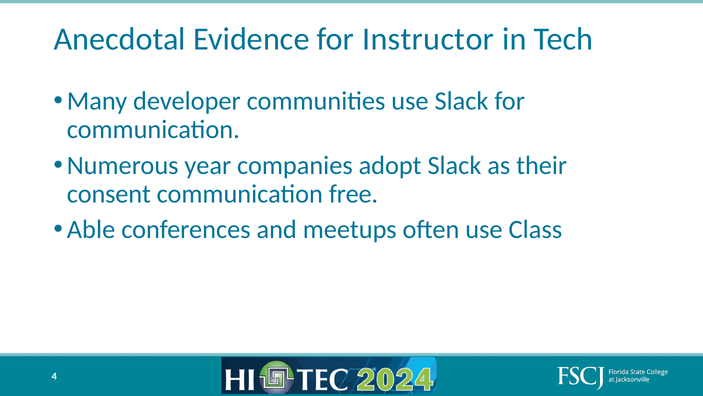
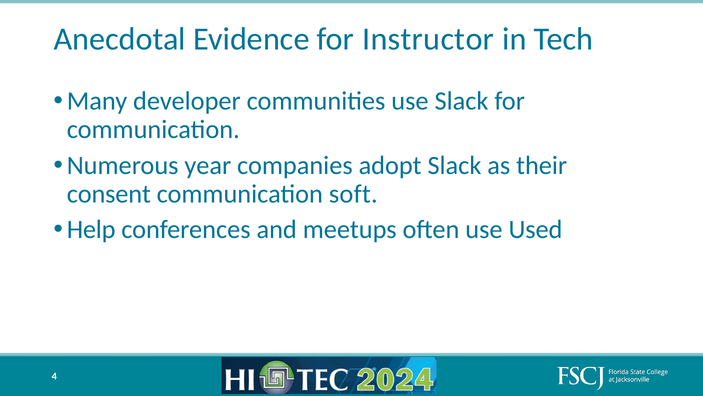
free: free -> soft (353, 194)
Able: Able -> Help (91, 229)
Class: Class -> Used (535, 229)
